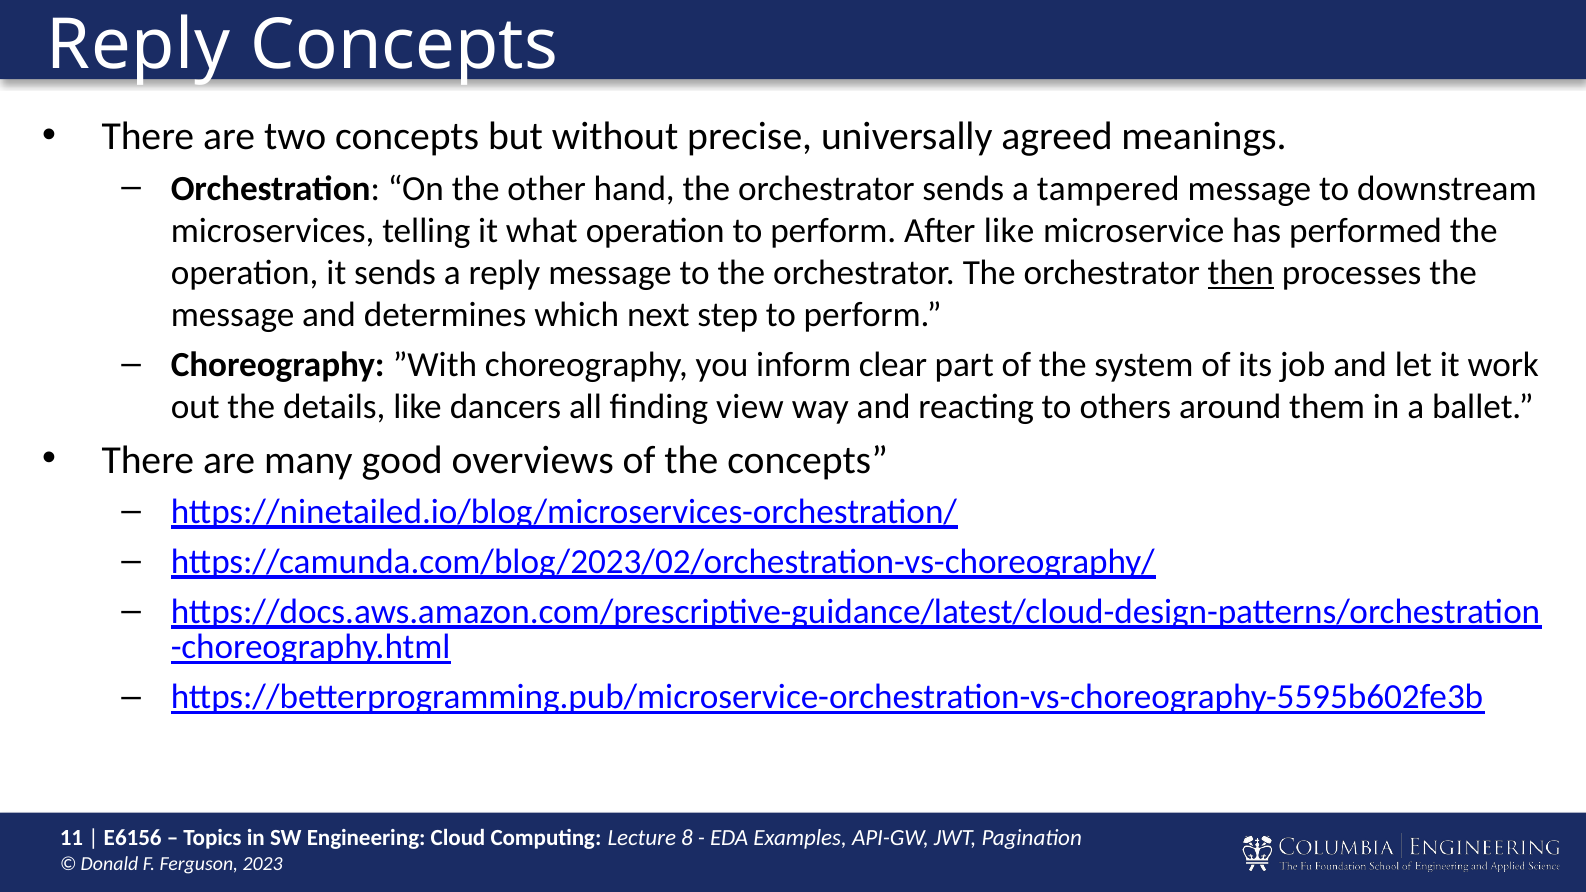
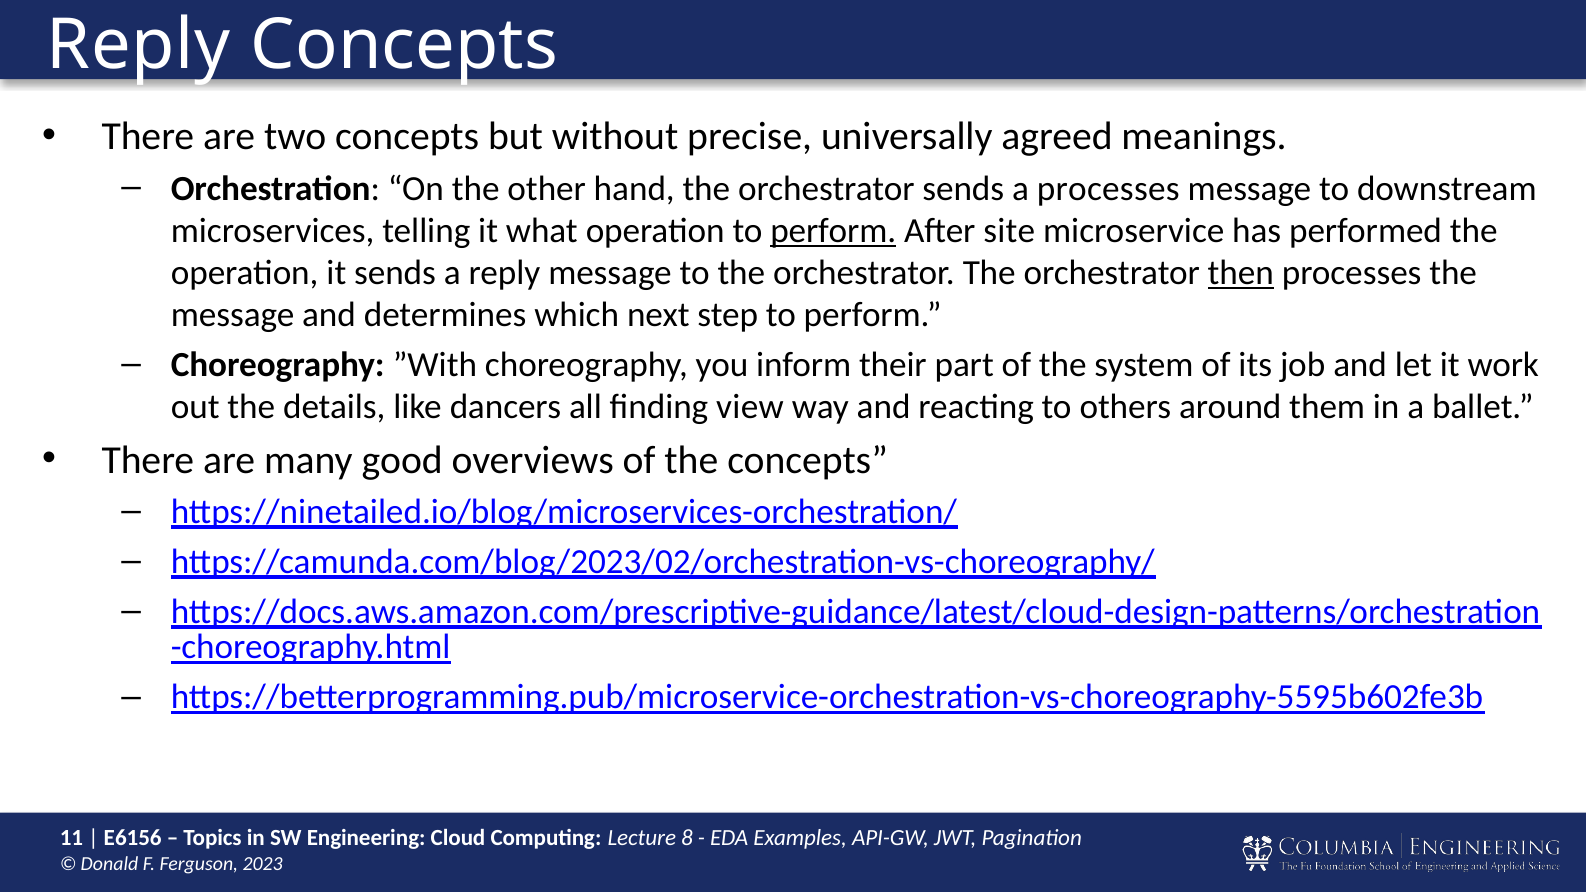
a tampered: tampered -> processes (1108, 188)
perform underline: none -> present (833, 231)
After like: like -> site (1009, 231)
clear: clear -> their (893, 365)
